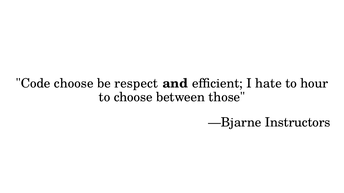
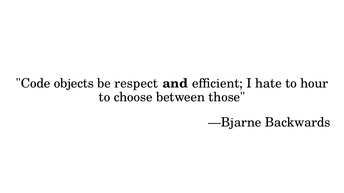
Code choose: choose -> objects (74, 84)
Instructors: Instructors -> Backwards (298, 123)
